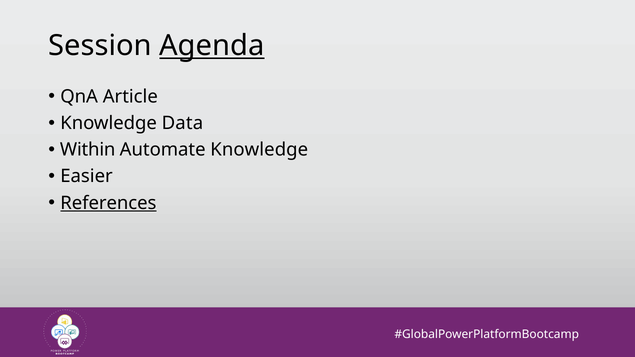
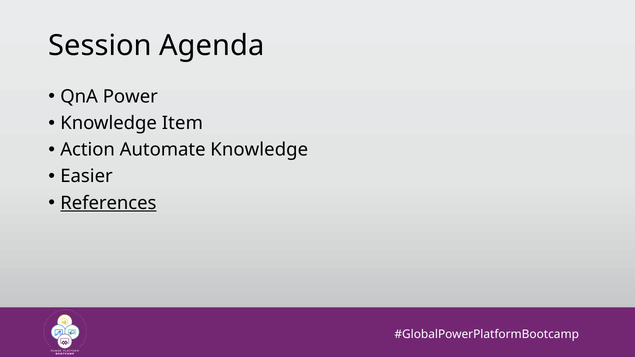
Agenda underline: present -> none (212, 46)
Article: Article -> Power (130, 97)
Data: Data -> Item (182, 123)
Within: Within -> Action (88, 150)
